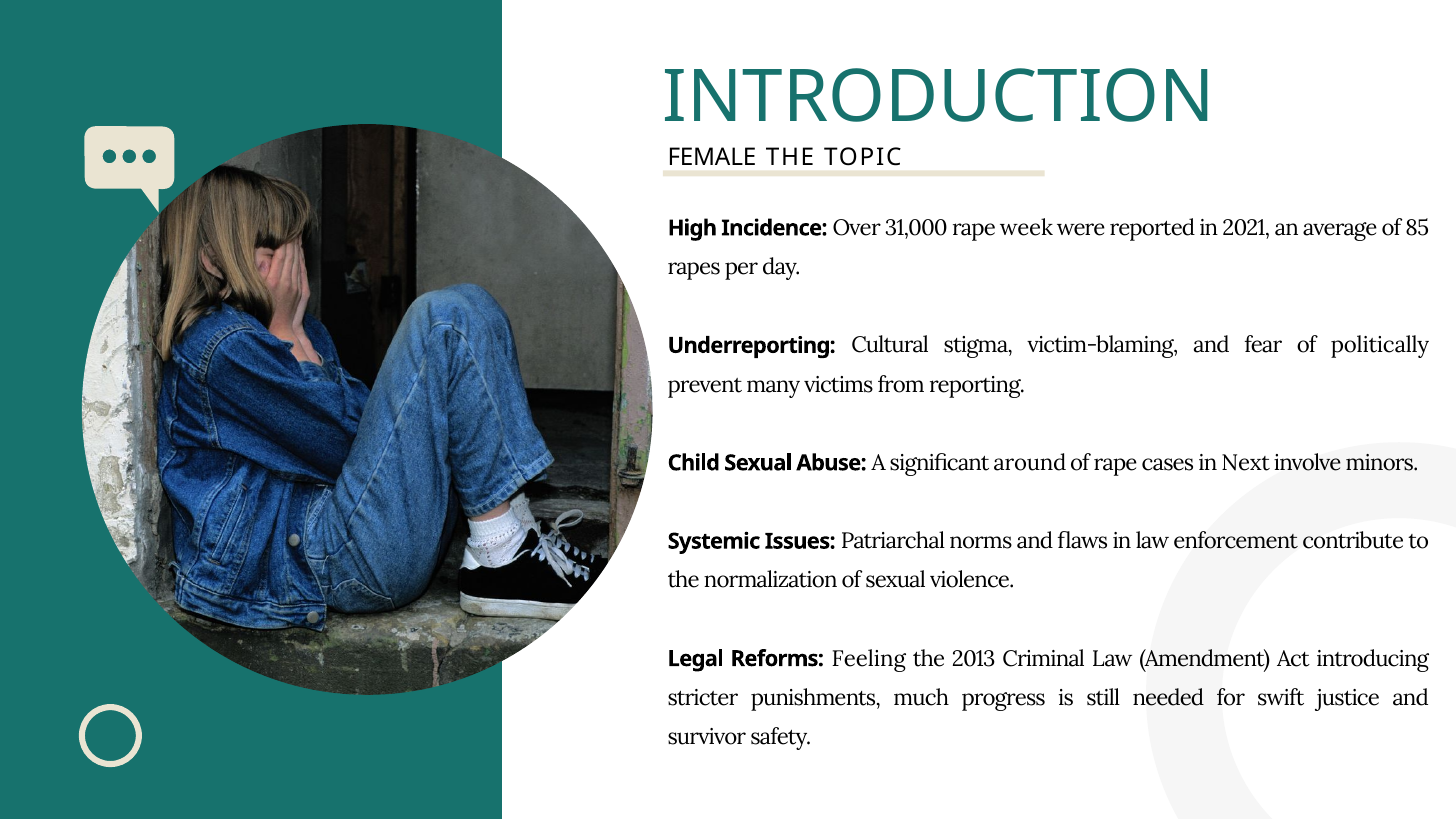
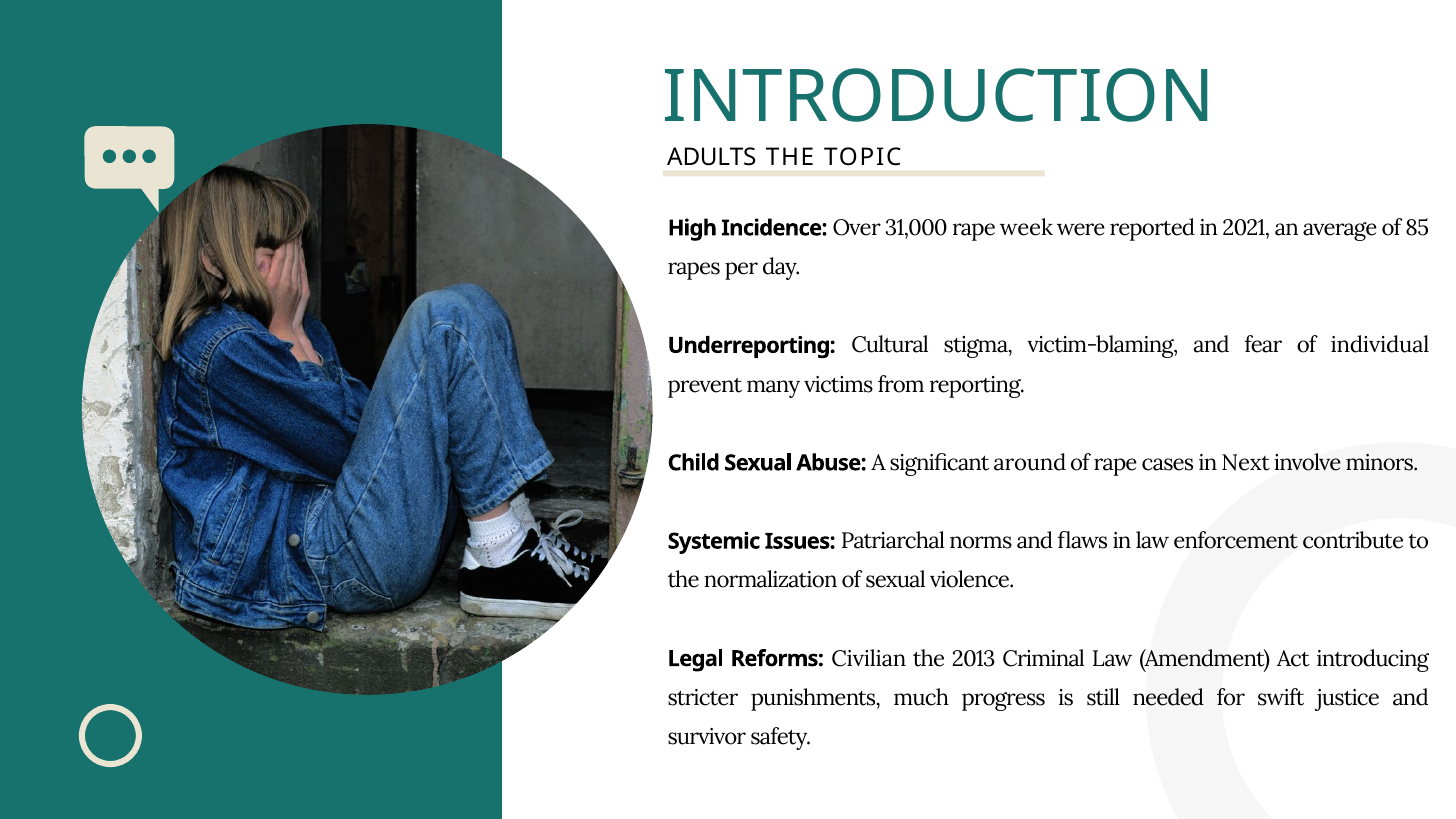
FEMALE: FEMALE -> ADULTS (712, 158)
politically: politically -> individual (1380, 346)
Feeling: Feeling -> Civilian (869, 659)
